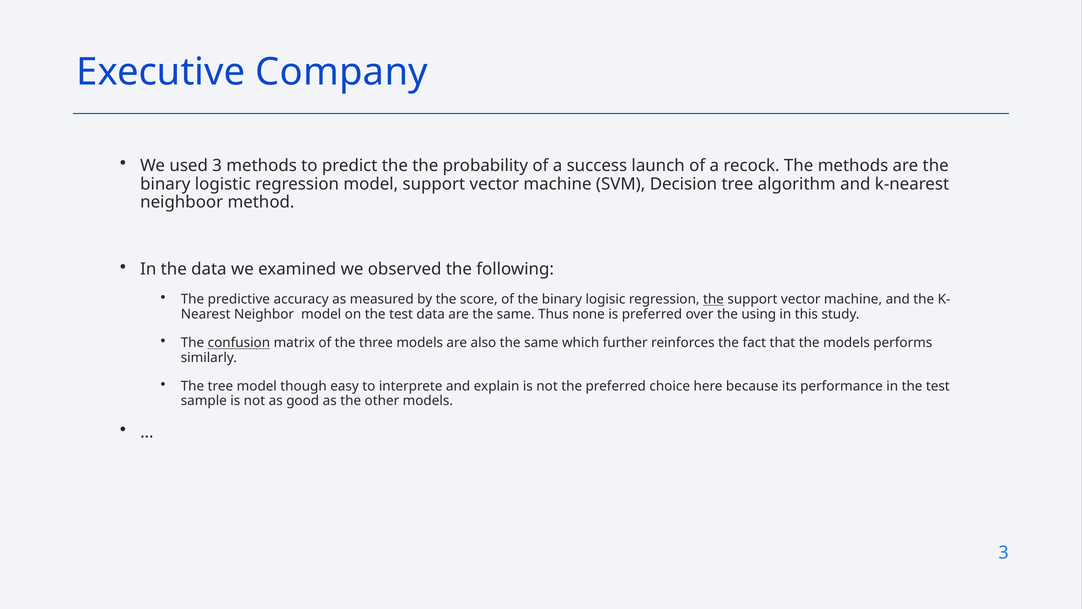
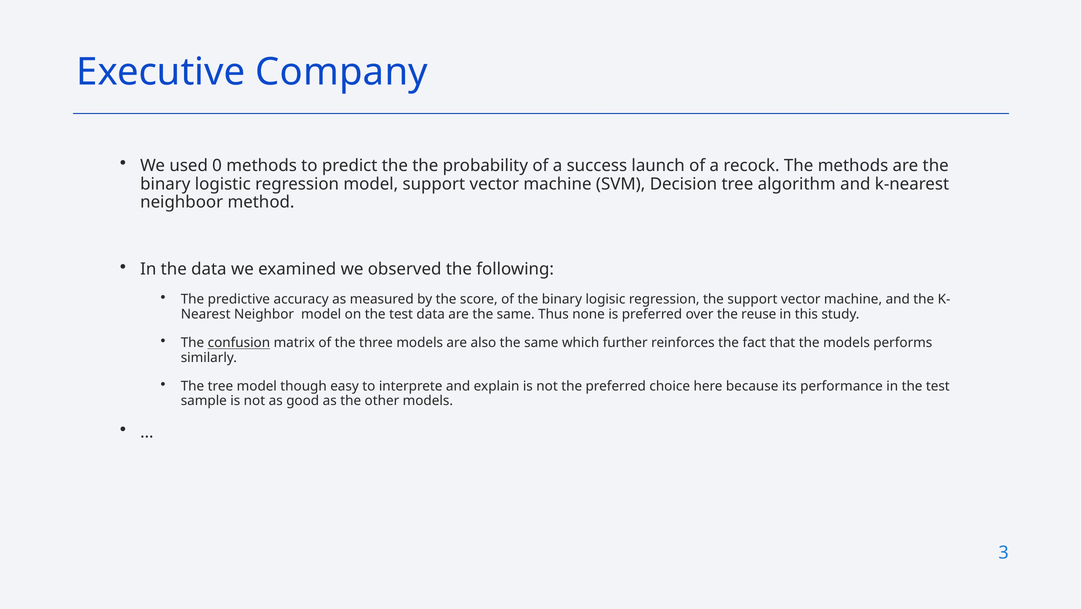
used 3: 3 -> 0 (217, 166)
the underline: present -> none (713, 299)
using: using -> reuse (759, 314)
